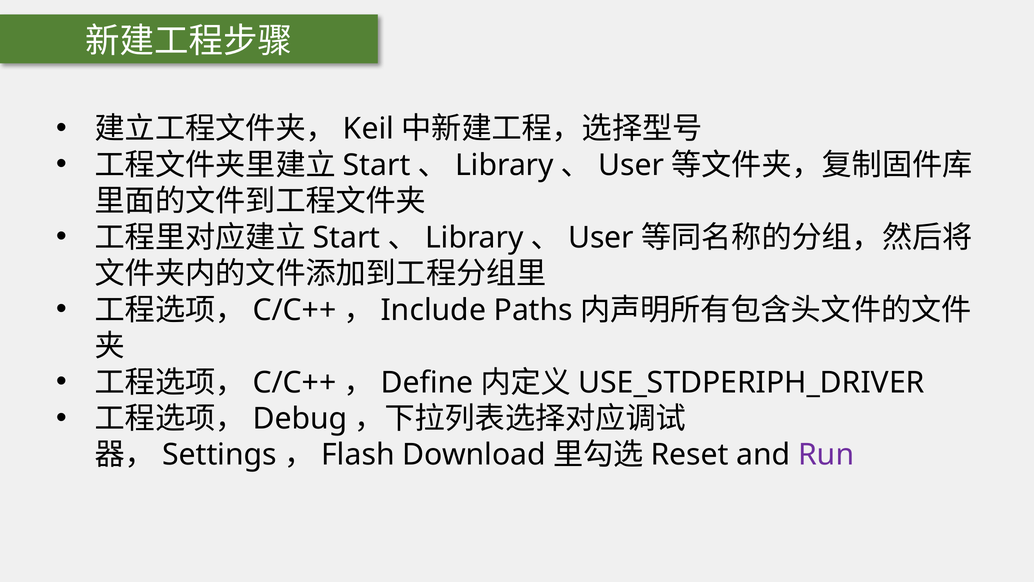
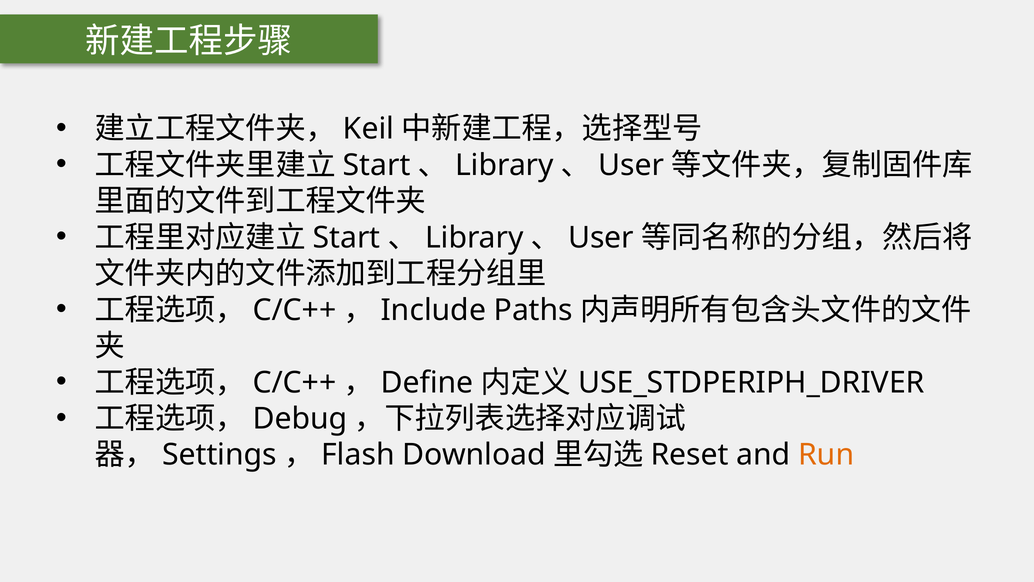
Run colour: purple -> orange (826, 455)
